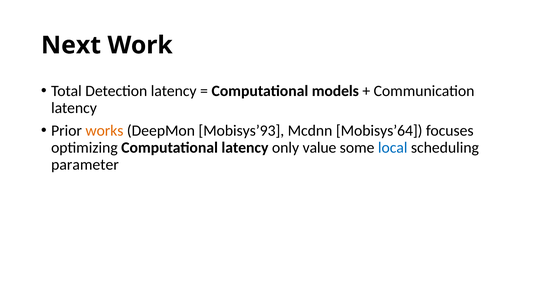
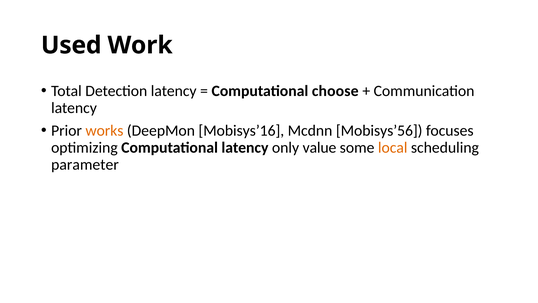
Next: Next -> Used (71, 45)
models: models -> choose (335, 91)
Mobisys’93: Mobisys’93 -> Mobisys’16 (241, 130)
Mobisys’64: Mobisys’64 -> Mobisys’56 (379, 130)
local colour: blue -> orange (393, 147)
